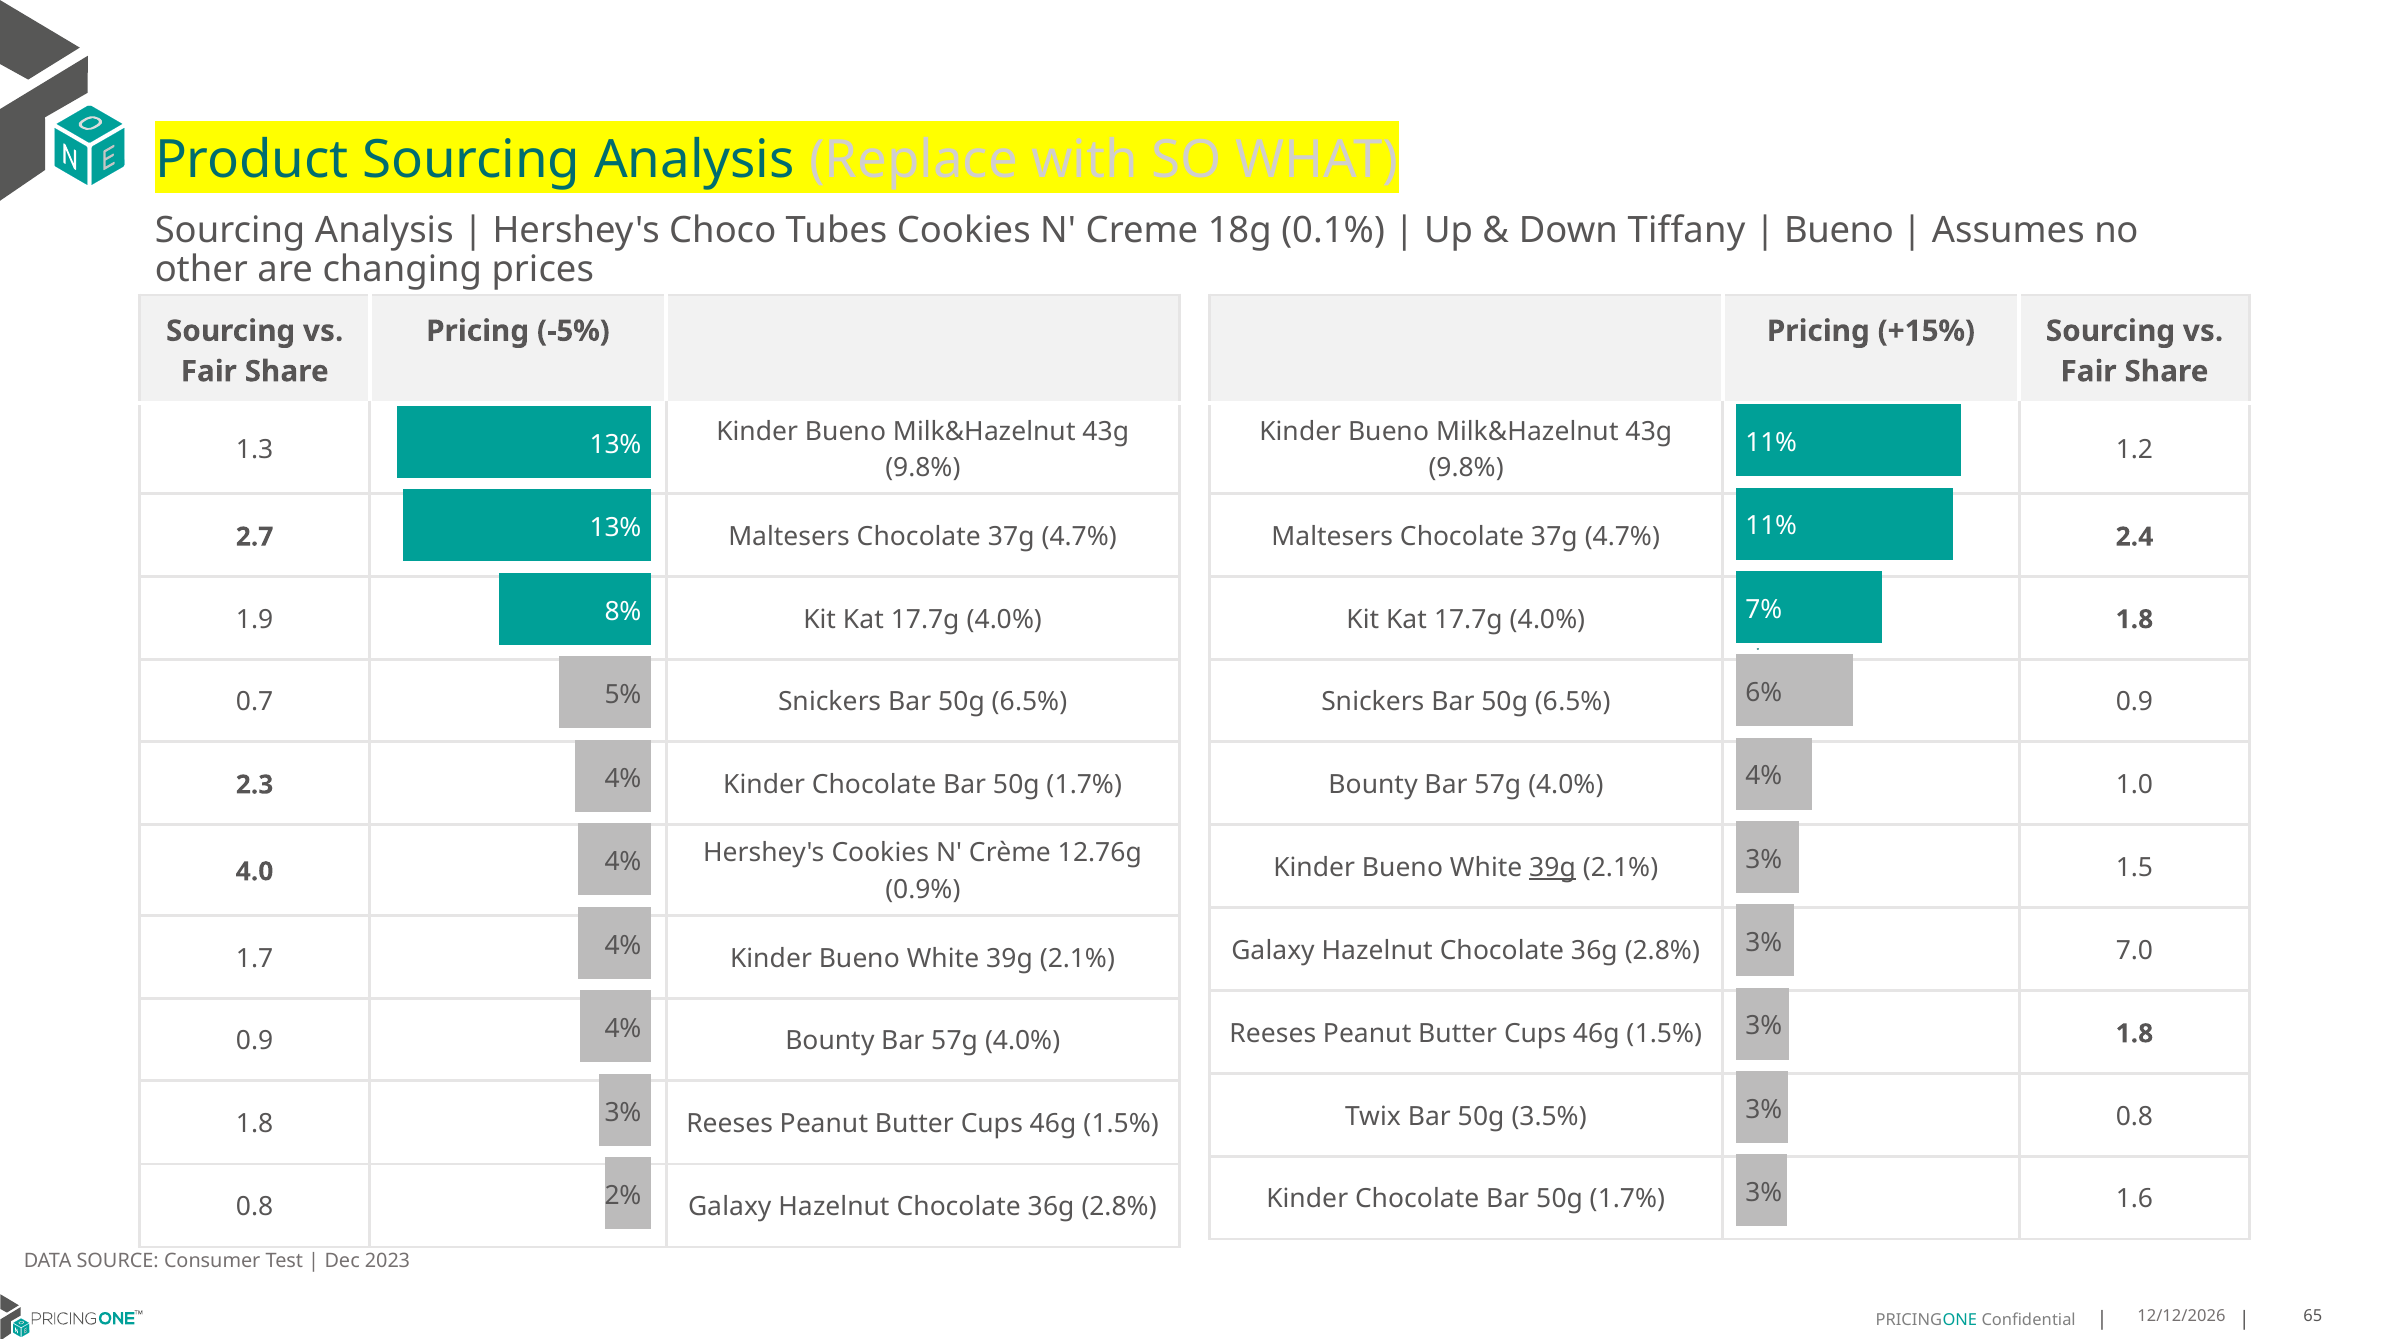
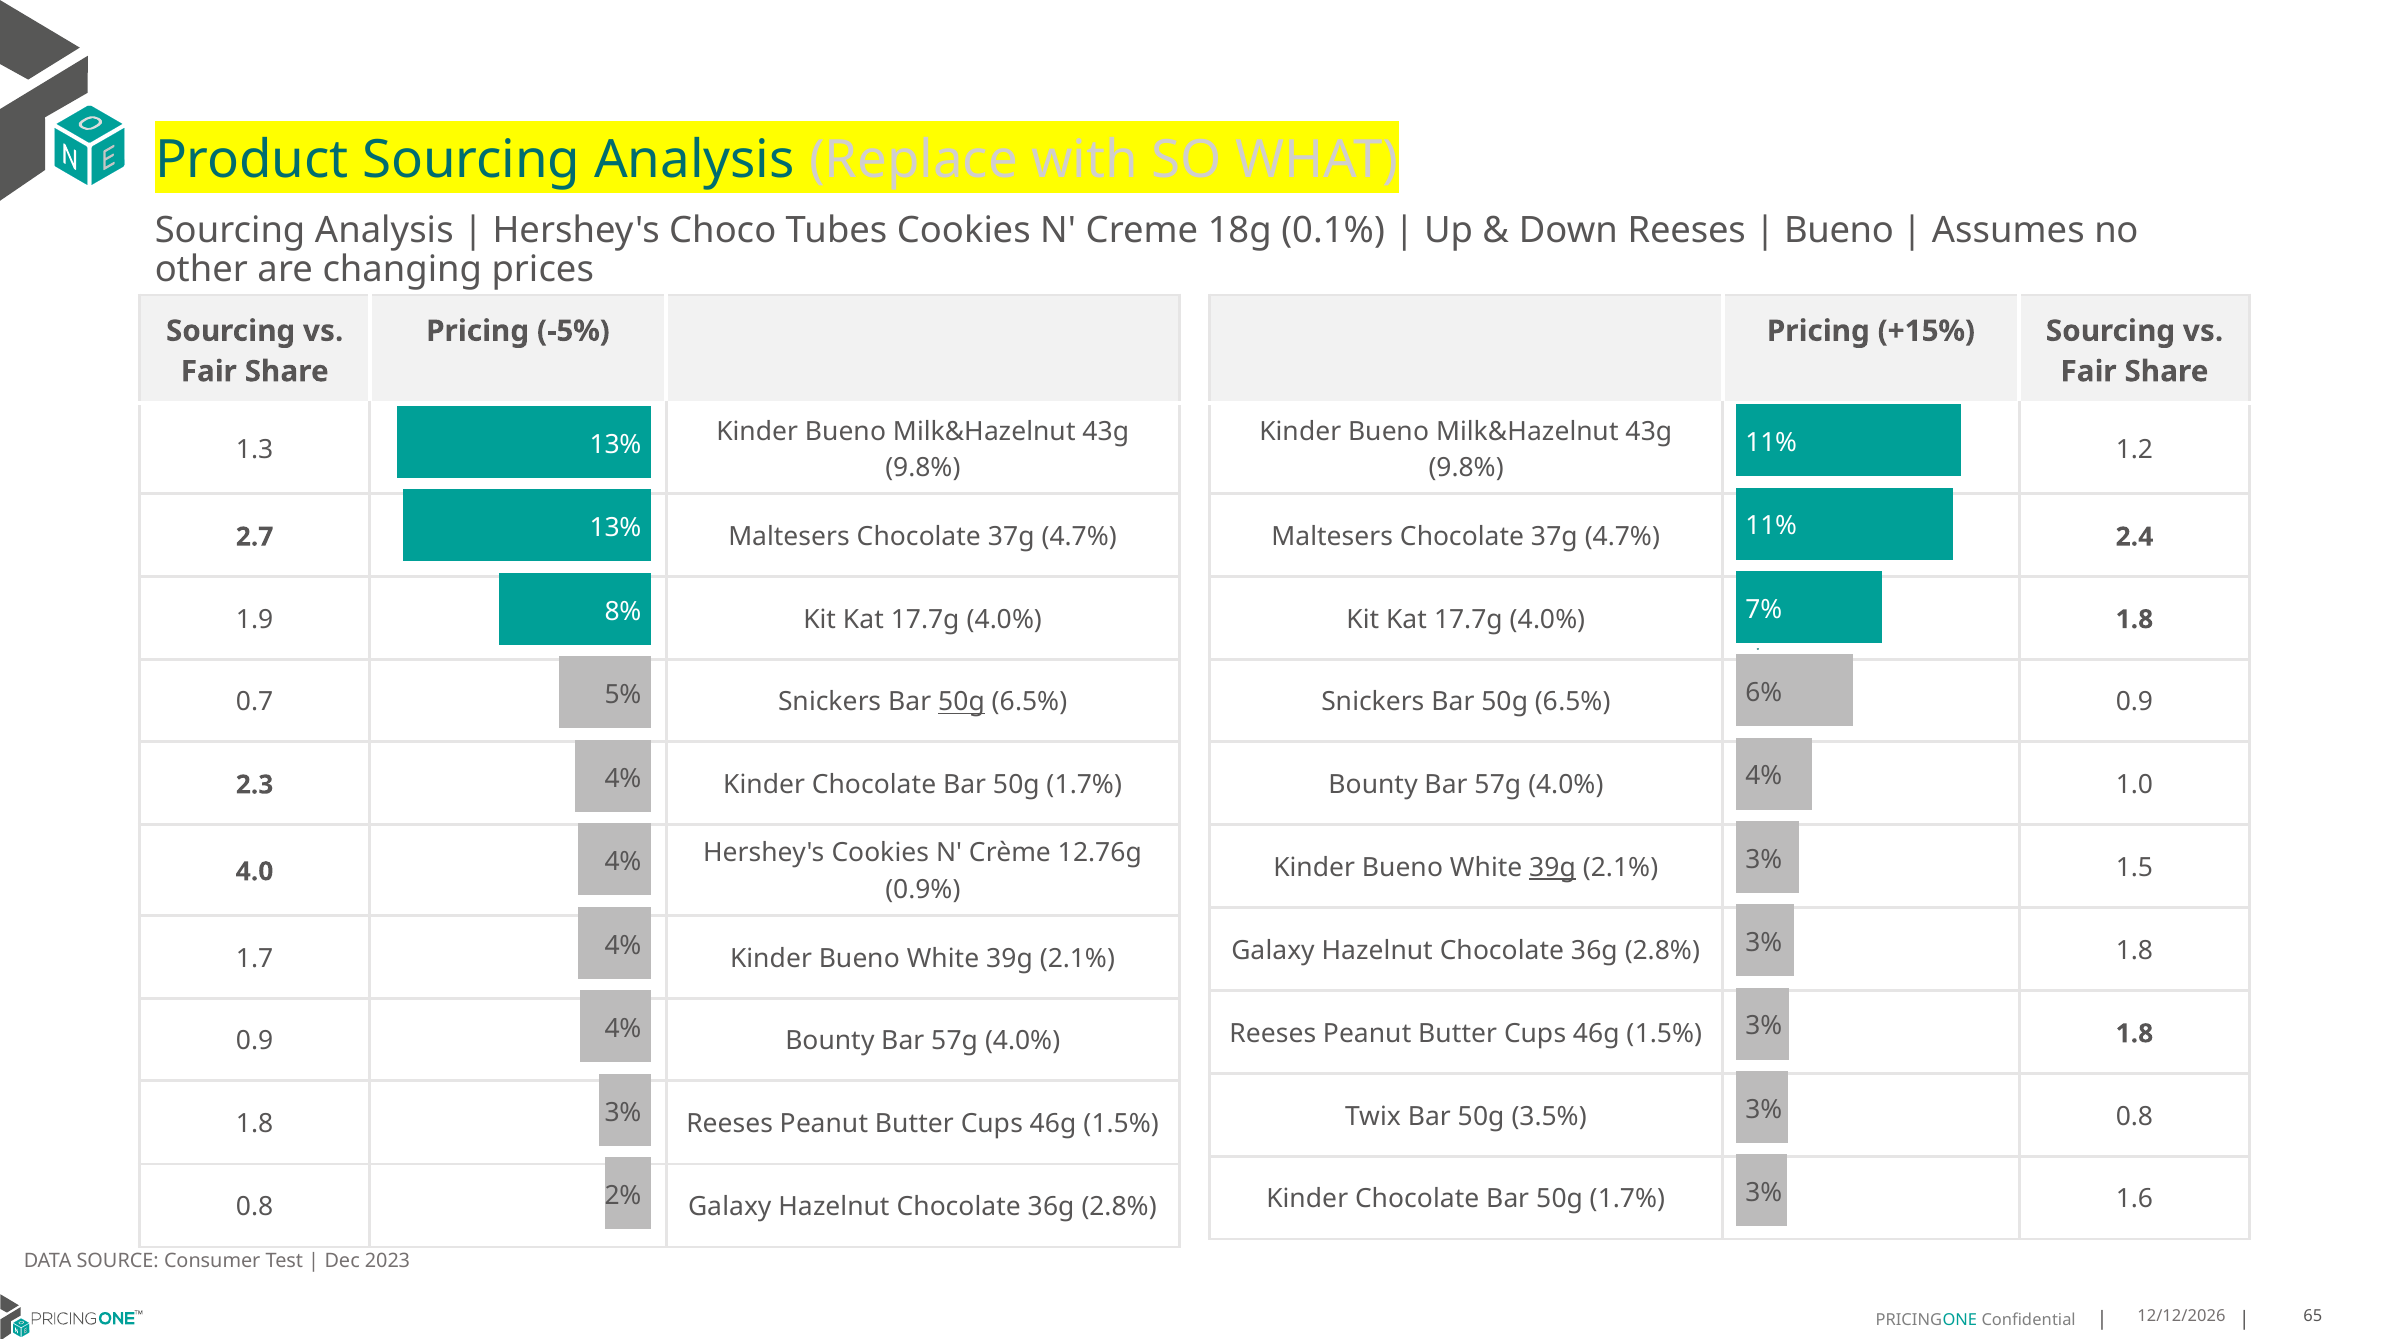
Down Tiffany: Tiffany -> Reeses (1687, 230)
50g underline: none -> present (961, 702)
2.8% 7.0: 7.0 -> 1.8 (2134, 951)
